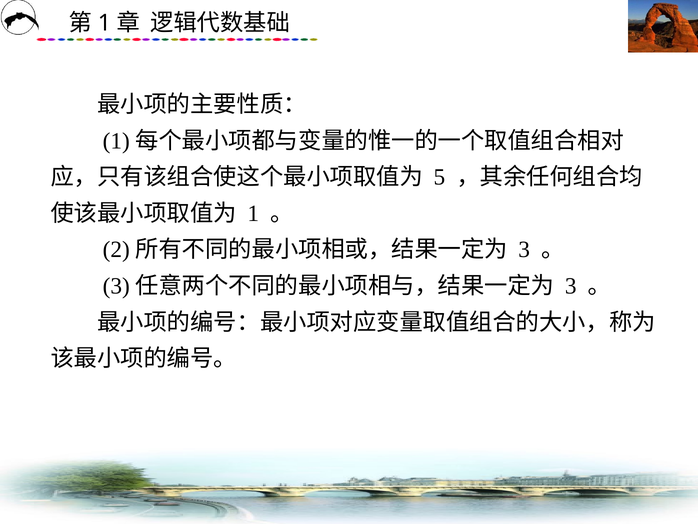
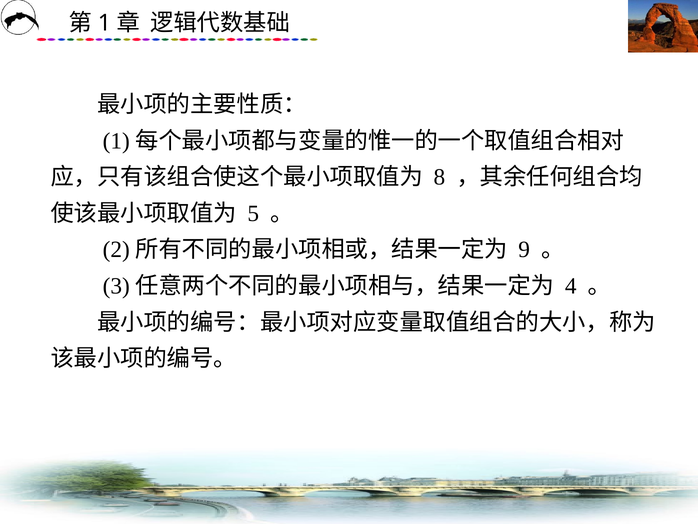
5: 5 -> 8 (439, 177)
1: 1 -> 5 (253, 213)
3: 3 -> 9 (524, 250)
3: 3 -> 4 (571, 286)
